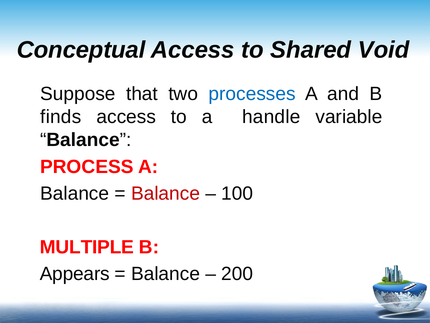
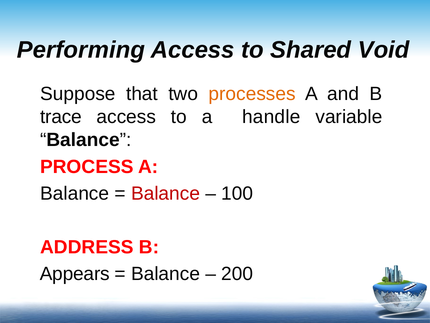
Conceptual: Conceptual -> Performing (81, 50)
processes colour: blue -> orange (252, 94)
finds: finds -> trace (61, 117)
MULTIPLE: MULTIPLE -> ADDRESS (87, 247)
